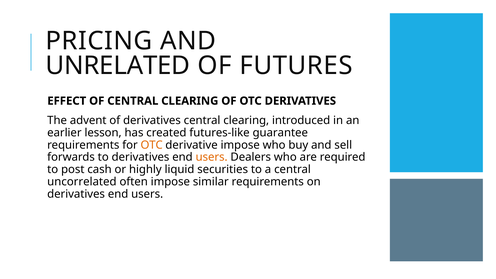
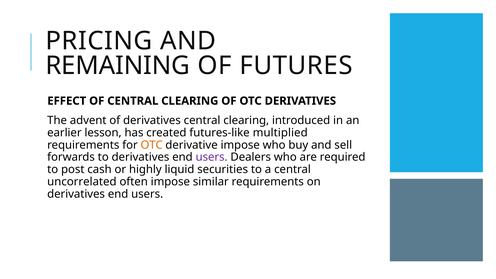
UNRELATED: UNRELATED -> REMAINING (118, 66)
guarantee: guarantee -> multiplied (280, 133)
users colour: orange -> purple (212, 157)
